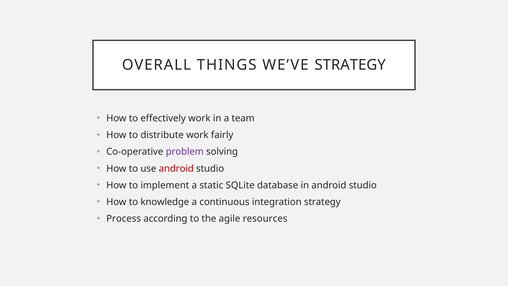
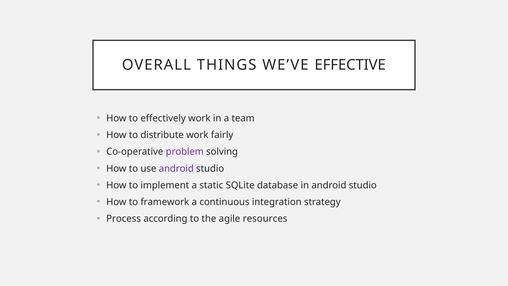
WE’VE STRATEGY: STRATEGY -> EFFECTIVE (350, 65)
android colour: red -> purple (176, 168)
knowledge: knowledge -> framework (165, 202)
